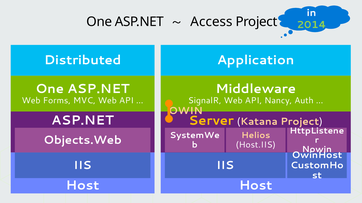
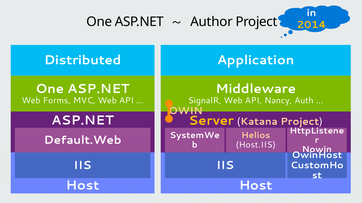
Access: Access -> Author (212, 22)
2014 colour: light green -> yellow (312, 25)
Objects.Web: Objects.Web -> Default.Web (83, 140)
